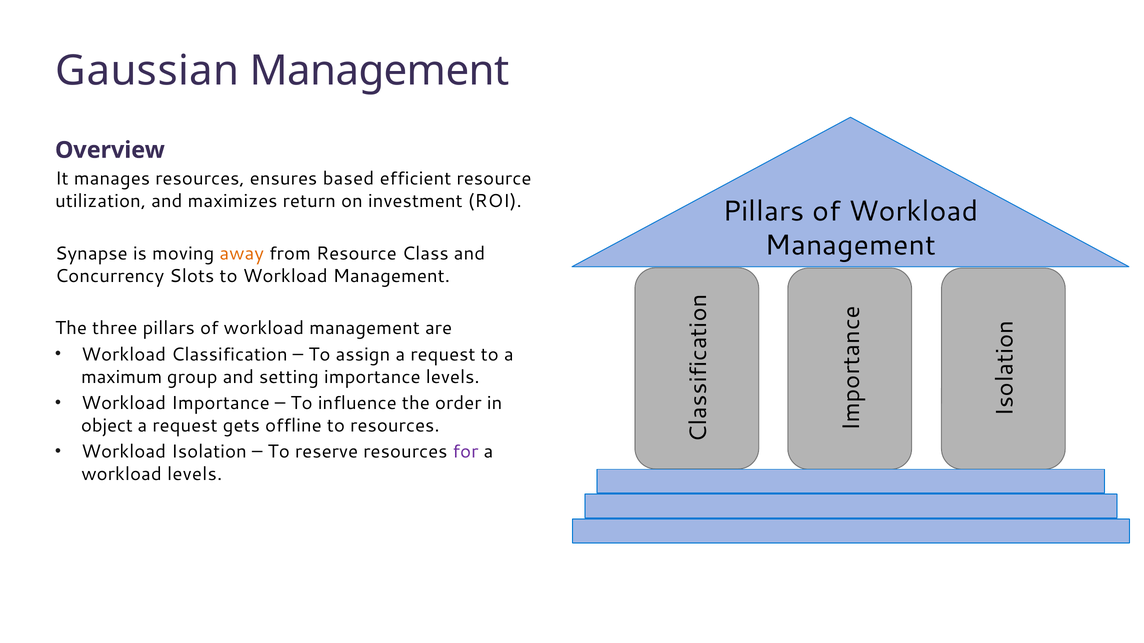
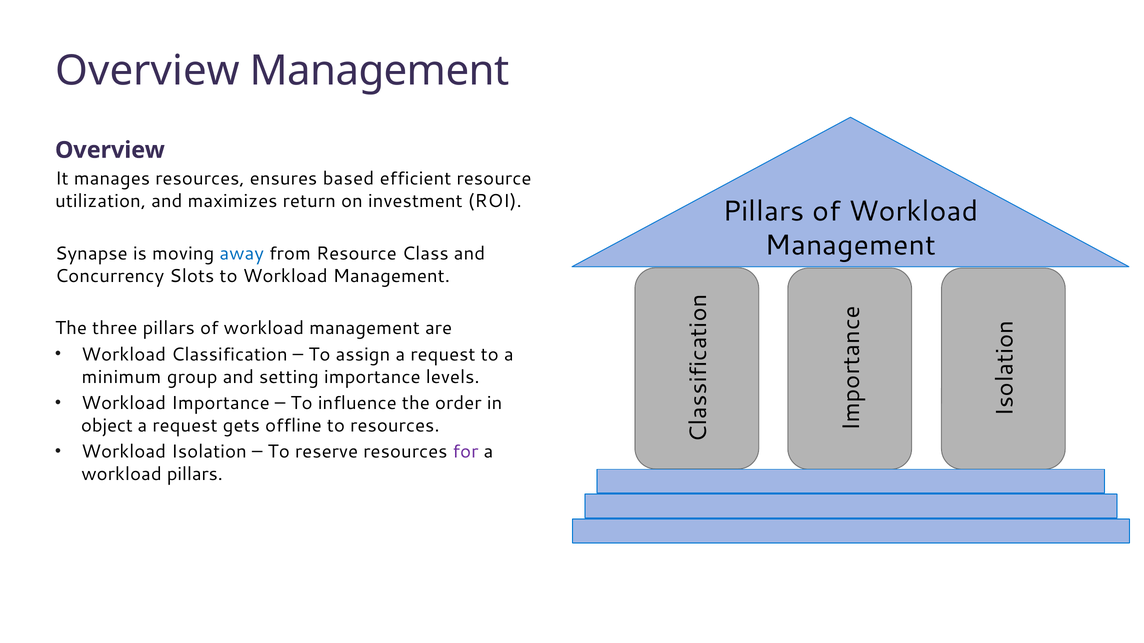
Gaussian: Gaussian -> Overview (148, 71)
away colour: orange -> blue (242, 254)
maximum: maximum -> minimum (121, 377)
workload levels: levels -> pillars (195, 474)
